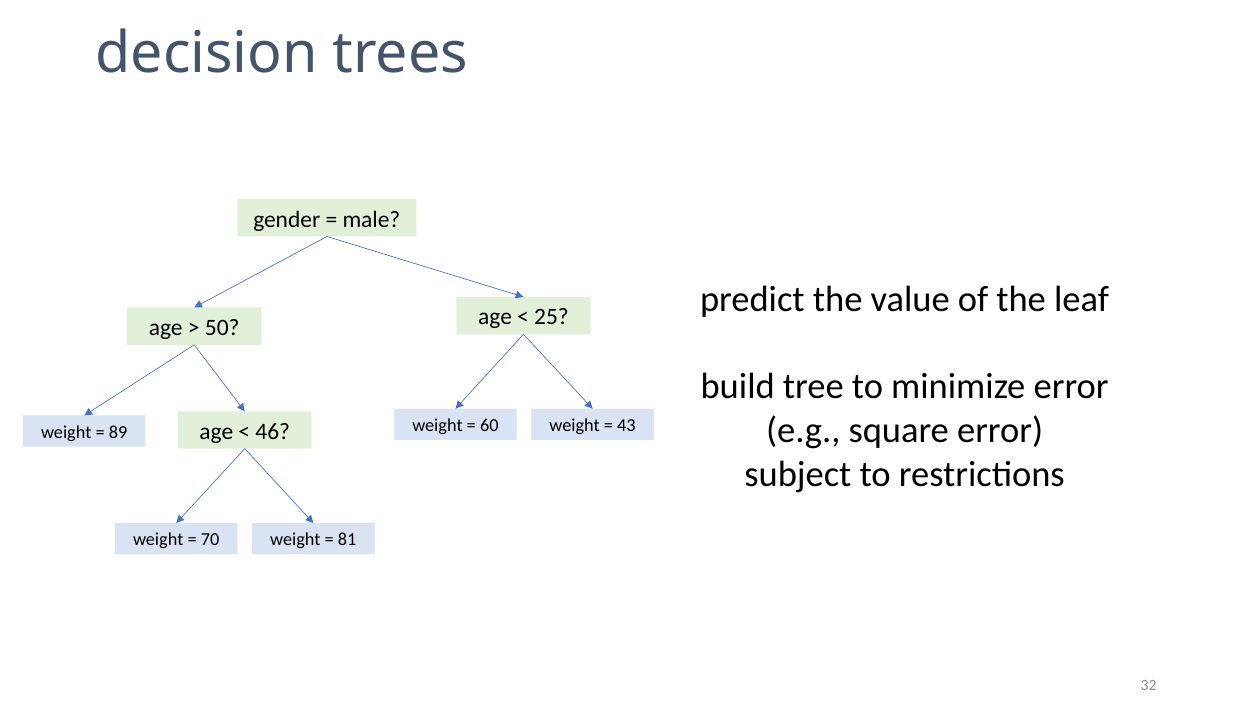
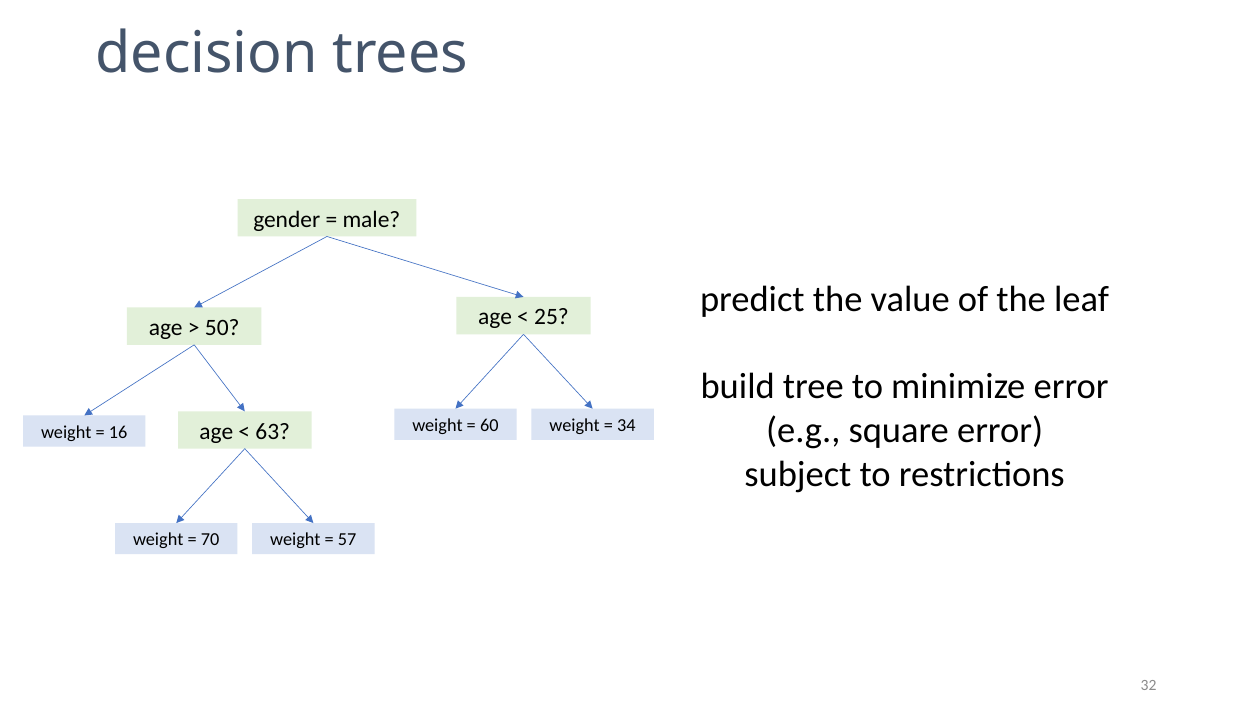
43: 43 -> 34 (626, 426)
46: 46 -> 63 (273, 432)
89: 89 -> 16 (118, 432)
81: 81 -> 57 (347, 540)
